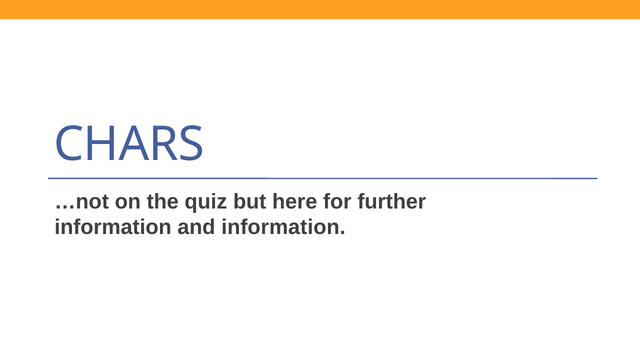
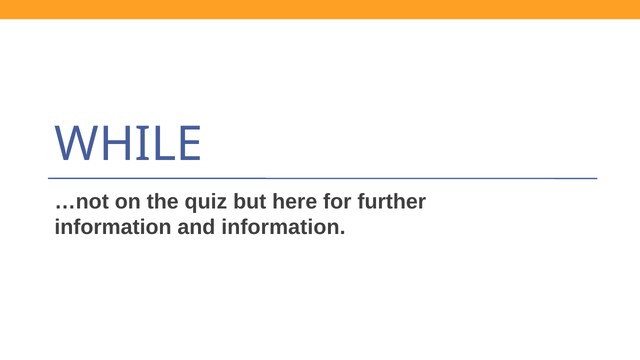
CHARS: CHARS -> WHILE (129, 145)
